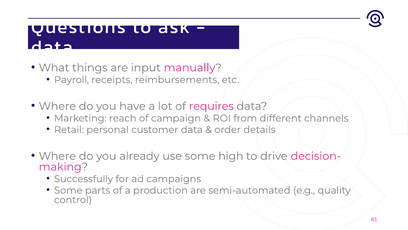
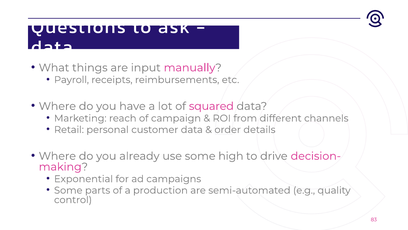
requires: requires -> squared (211, 106)
Successfully: Successfully -> Exponential (84, 179)
